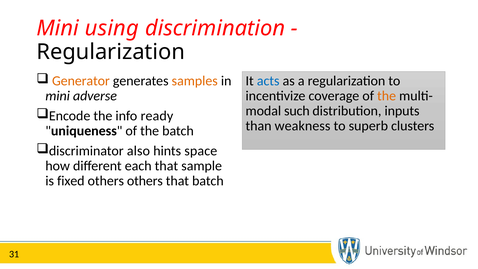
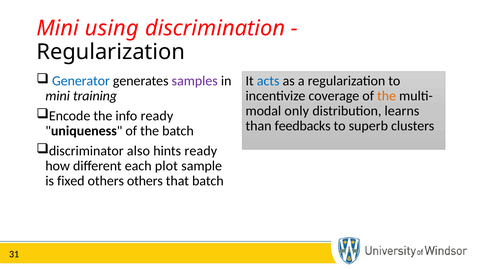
Generator colour: orange -> blue (81, 81)
samples colour: orange -> purple (195, 81)
adverse: adverse -> training (95, 96)
such: such -> only (297, 111)
inputs: inputs -> learns (402, 111)
weakness: weakness -> feedbacks (303, 126)
hints space: space -> ready (201, 151)
each that: that -> plot (166, 166)
